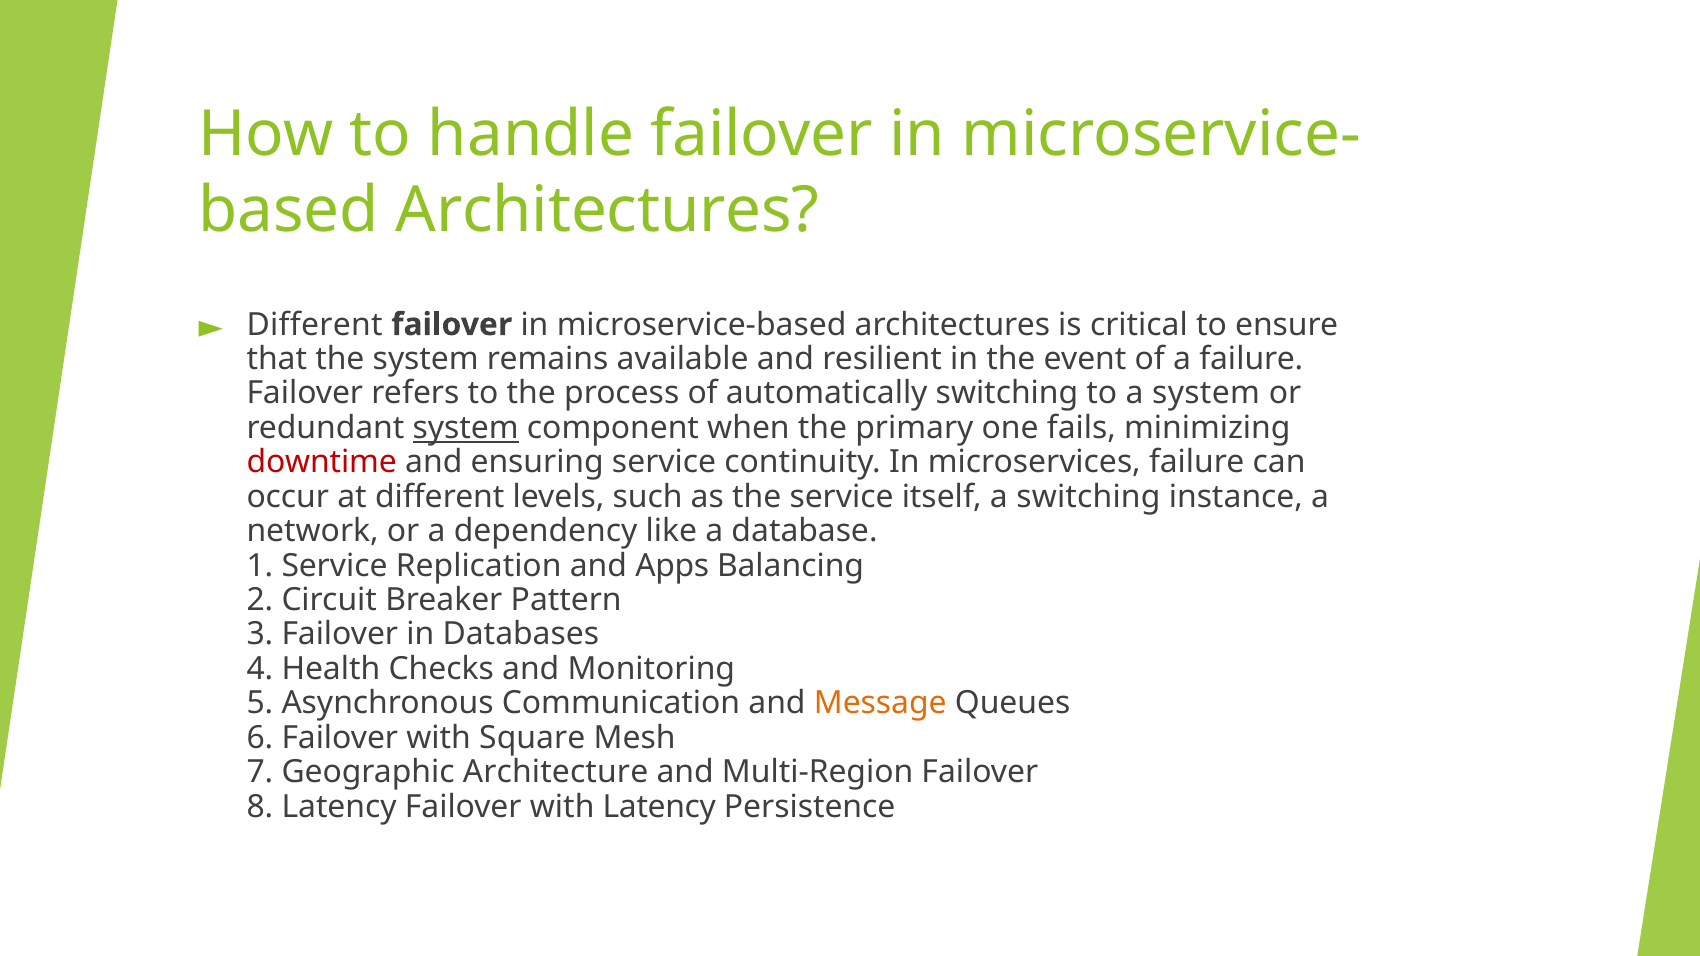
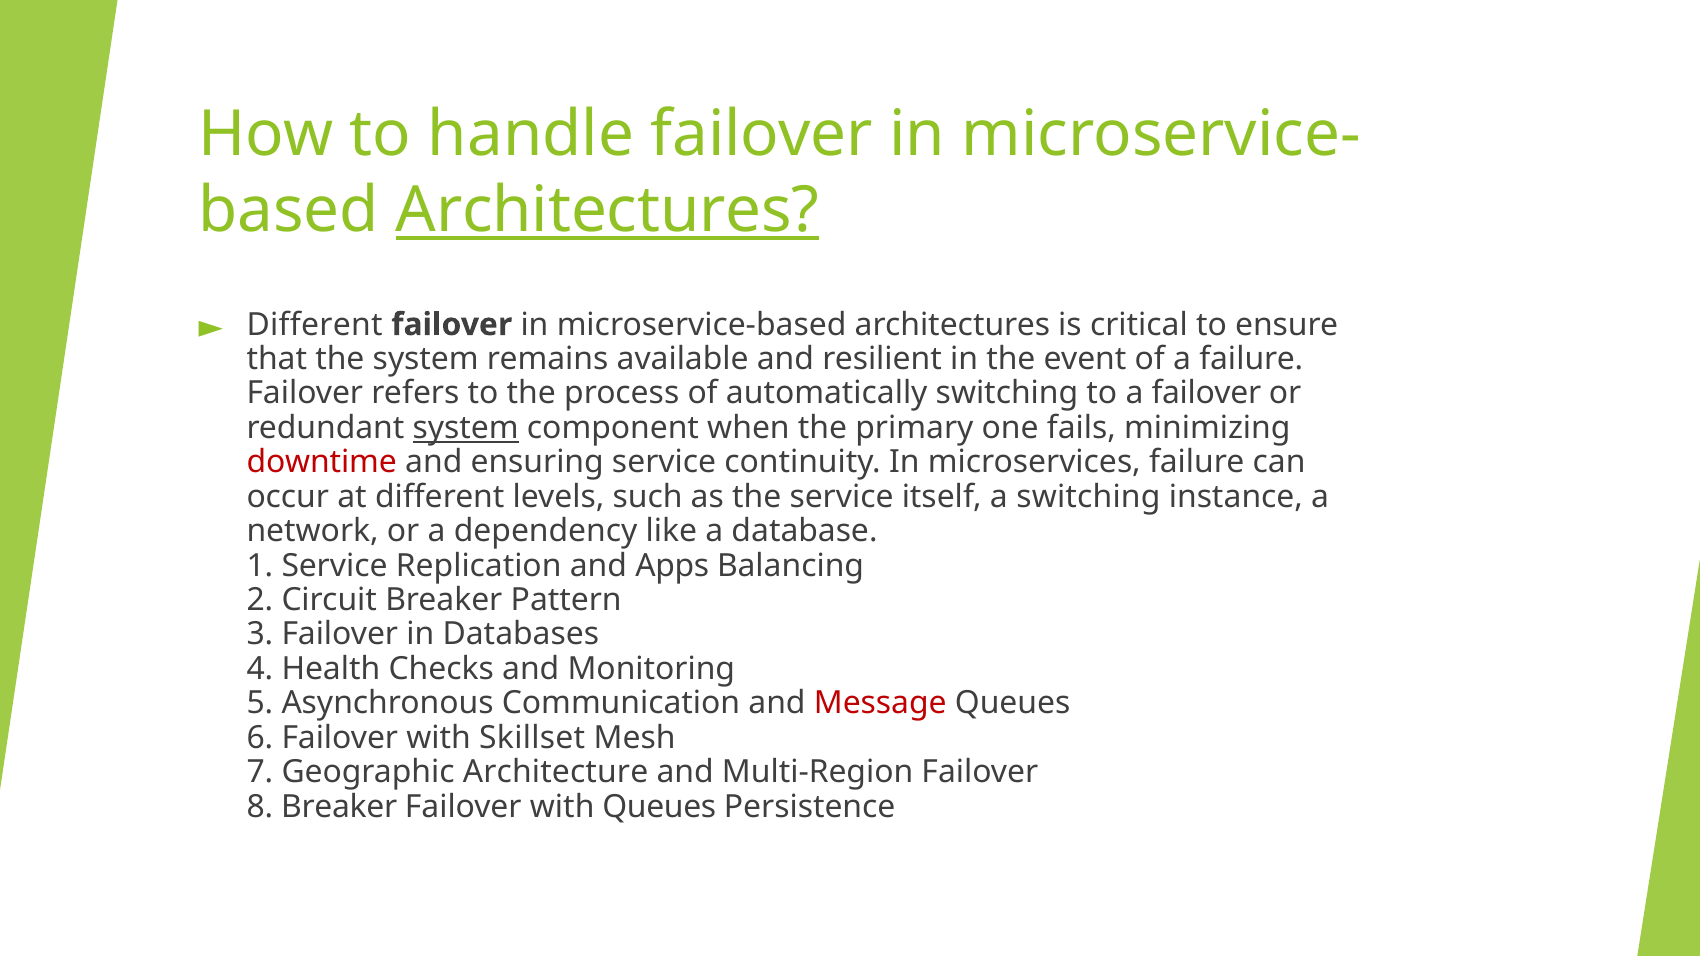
Architectures underline: none -> present (607, 211)
a system: system -> failover (1206, 394)
Message colour: orange -> red (880, 703)
Square: Square -> Skillset (532, 738)
8 Latency: Latency -> Breaker (339, 807)
with Latency: Latency -> Queues (659, 807)
